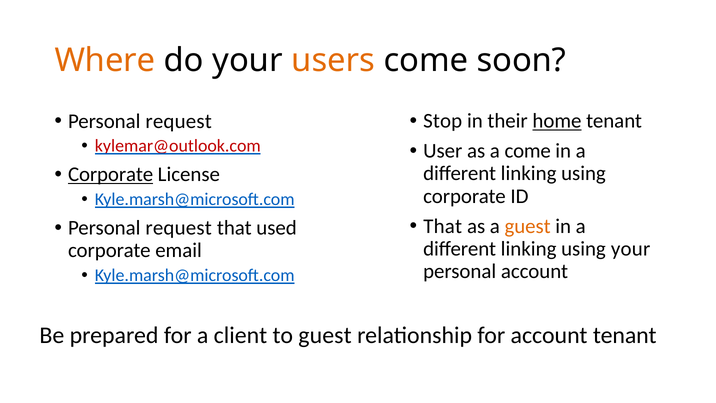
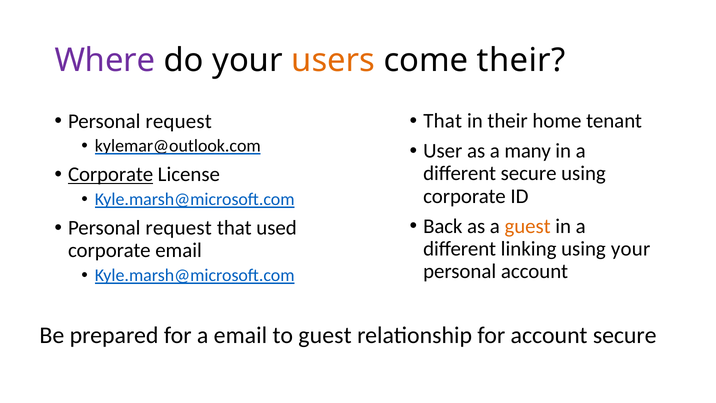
Where colour: orange -> purple (105, 60)
come soon: soon -> their (521, 60)
Stop: Stop -> That (443, 121)
home underline: present -> none (557, 121)
kylemar@outlook.com colour: red -> black (178, 146)
a come: come -> many (528, 151)
linking: linking -> secure (529, 173)
That: That -> Back (443, 226)
a client: client -> email (240, 335)
account tenant: tenant -> secure (625, 335)
